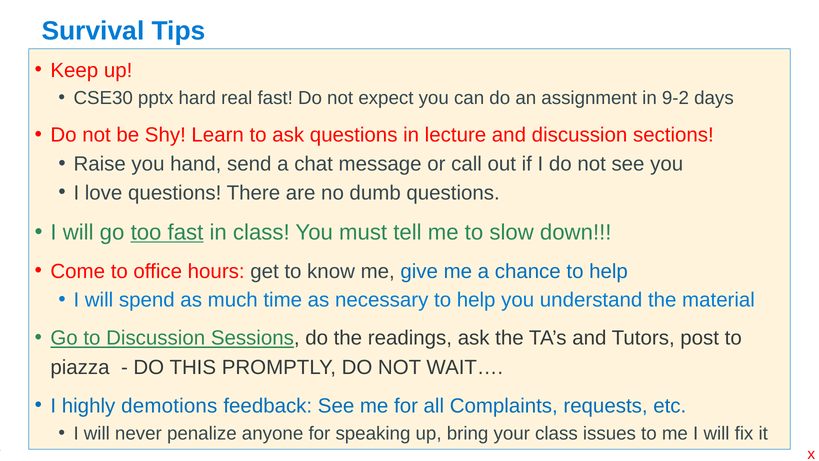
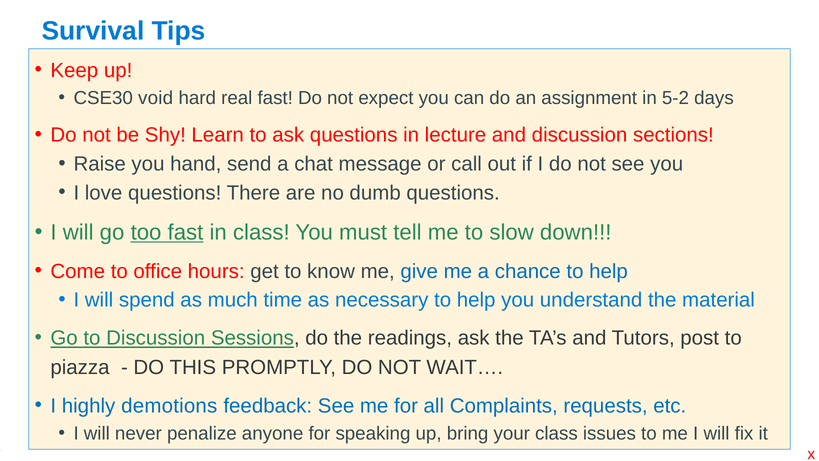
pptx: pptx -> void (156, 98)
9-2: 9-2 -> 5-2 (675, 98)
